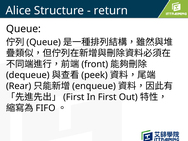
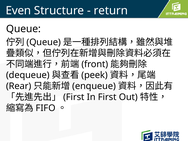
Alice: Alice -> Even (18, 11)
